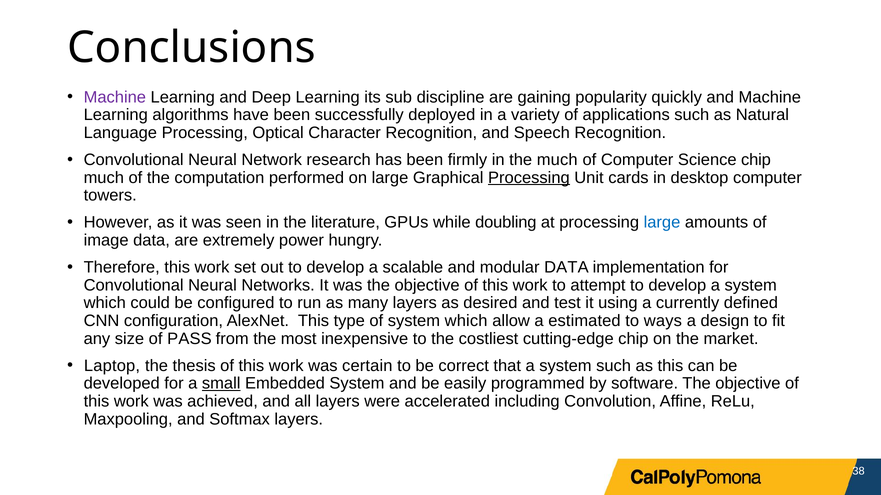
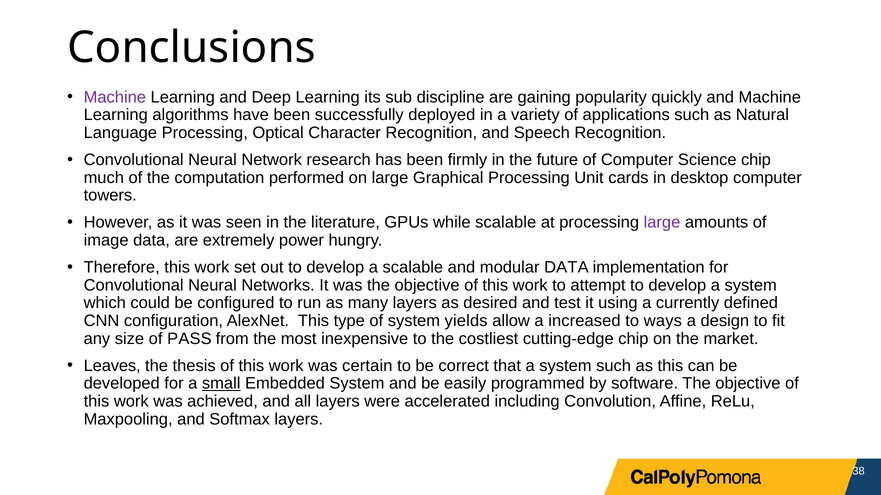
the much: much -> future (557, 160)
Processing underline: present -> none (529, 178)
while doubling: doubling -> scalable (506, 223)
large colour: blue -> purple (662, 223)
of system which: which -> yields (466, 321)
estimated: estimated -> increased (584, 321)
Laptop: Laptop -> Leaves (112, 366)
